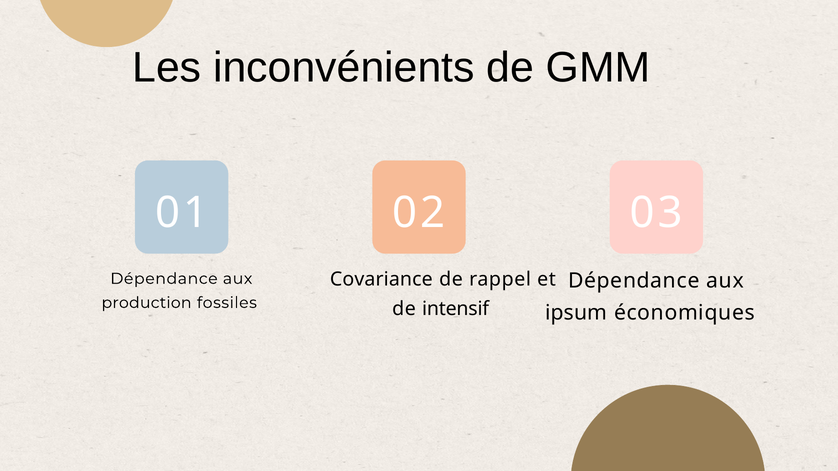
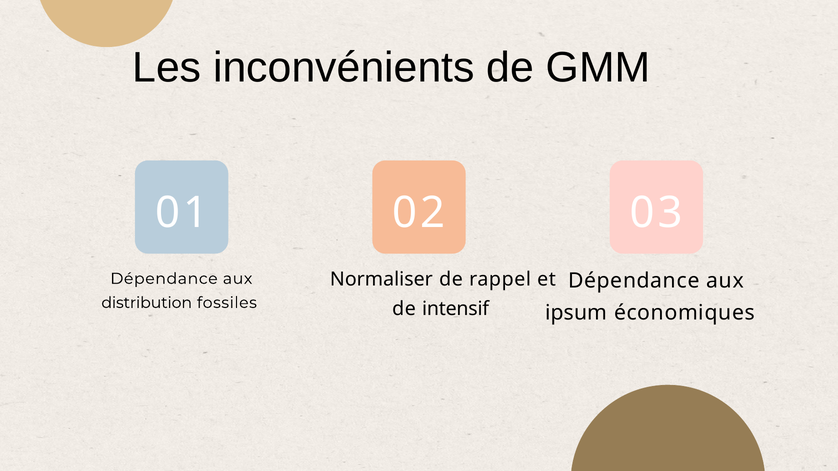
Covariance: Covariance -> Normaliser (381, 279)
production: production -> distribution (147, 303)
